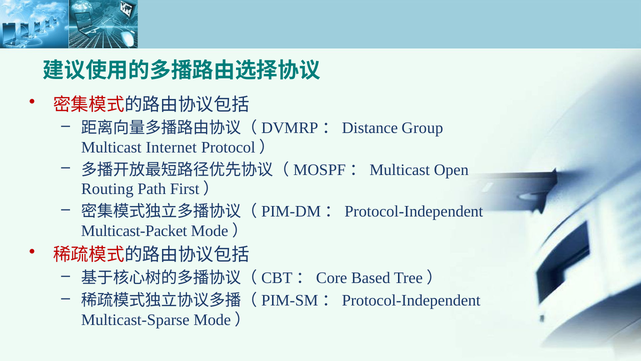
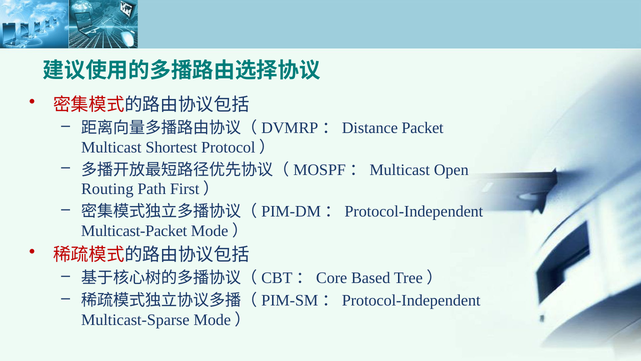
Group: Group -> Packet (423, 128)
Internet: Internet -> Shortest (171, 147)
